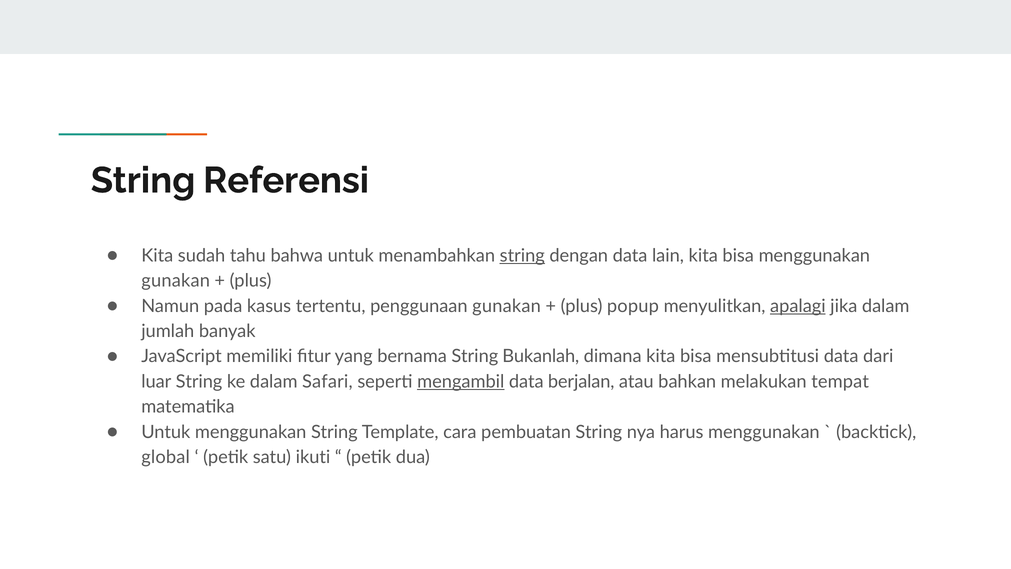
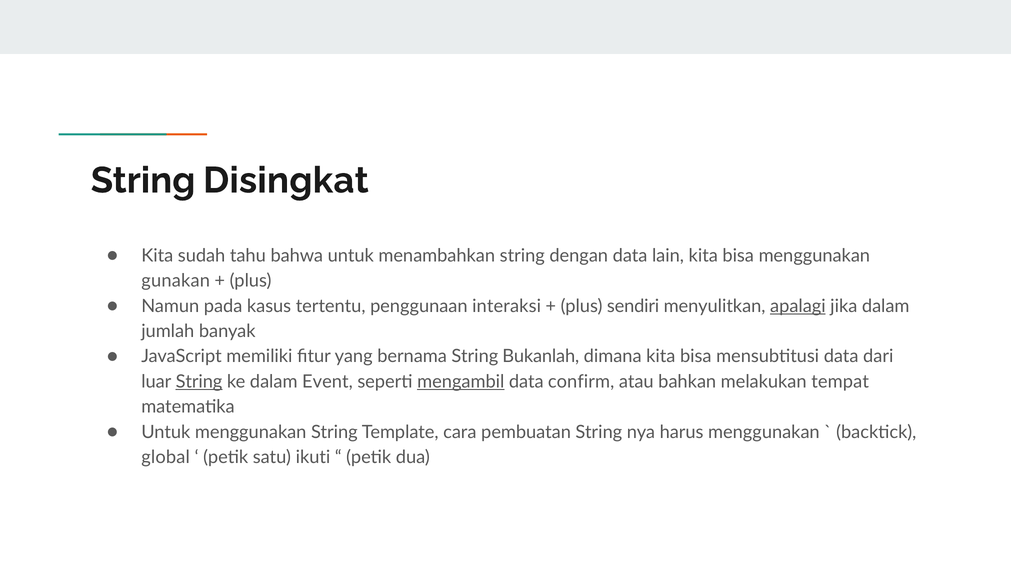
Referensi: Referensi -> Disingkat (286, 180)
string underline: present -> none (522, 255)
penggunaan gunakan: gunakan -> interaksi (507, 306)
popup: popup -> sendiri (633, 306)
String underline: none -> present (199, 381)
Safari: Safari -> Event (327, 381)
berjalan: berjalan -> confirm (581, 381)
